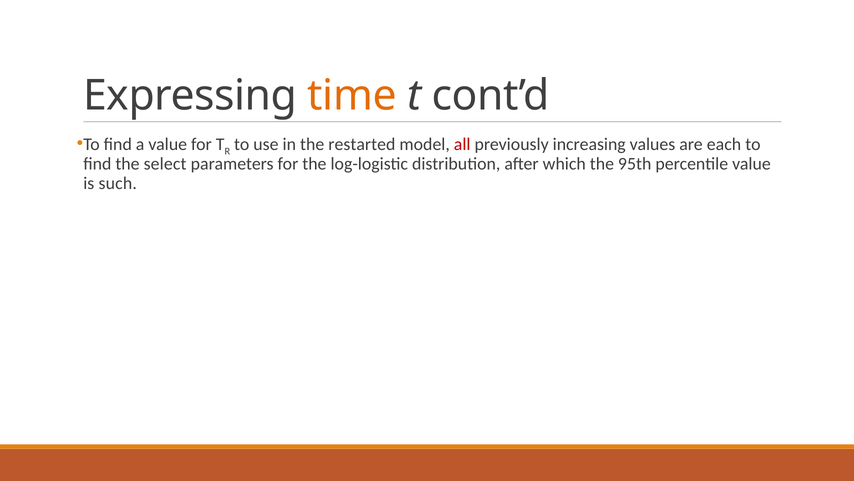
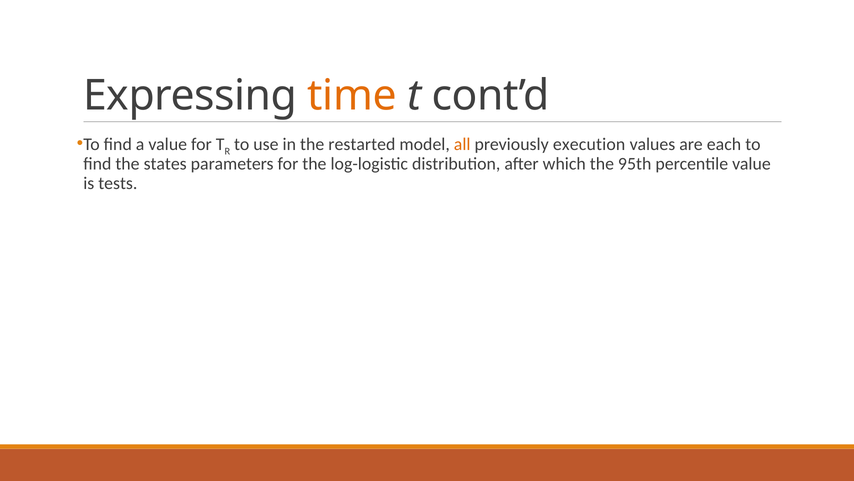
all colour: red -> orange (462, 144)
increasing: increasing -> execution (589, 144)
select: select -> states (165, 164)
such: such -> tests (118, 183)
